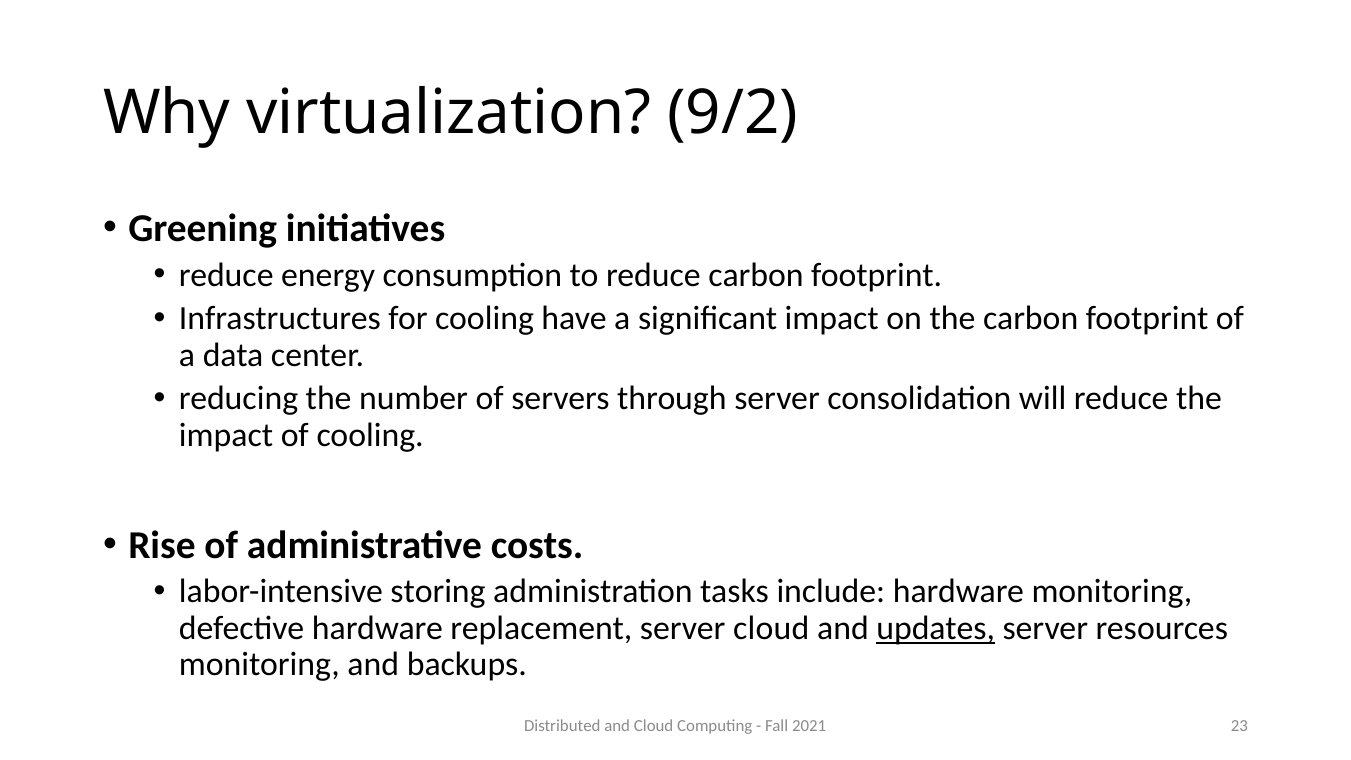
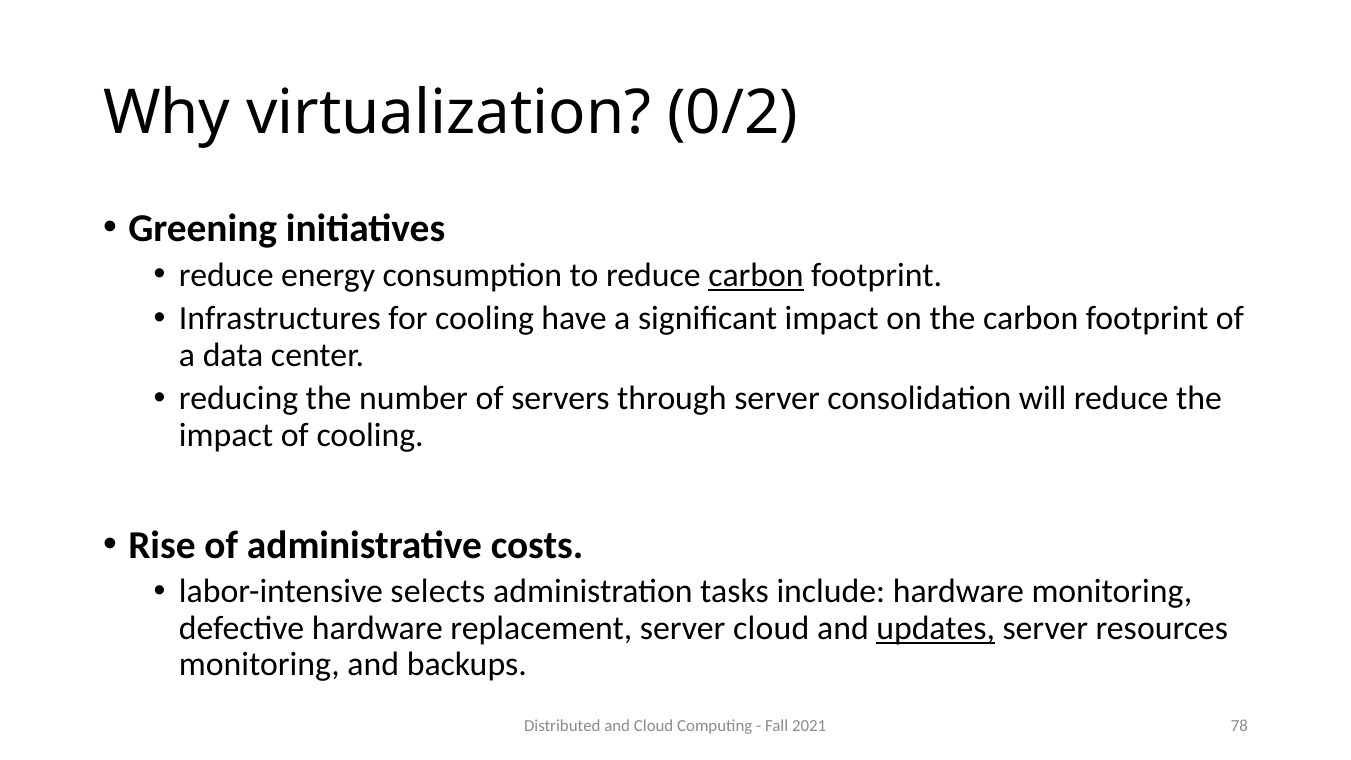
9/2: 9/2 -> 0/2 (733, 113)
carbon underline: none -> present (756, 275)
storing: storing -> selects (438, 592)
23: 23 -> 78 (1239, 726)
